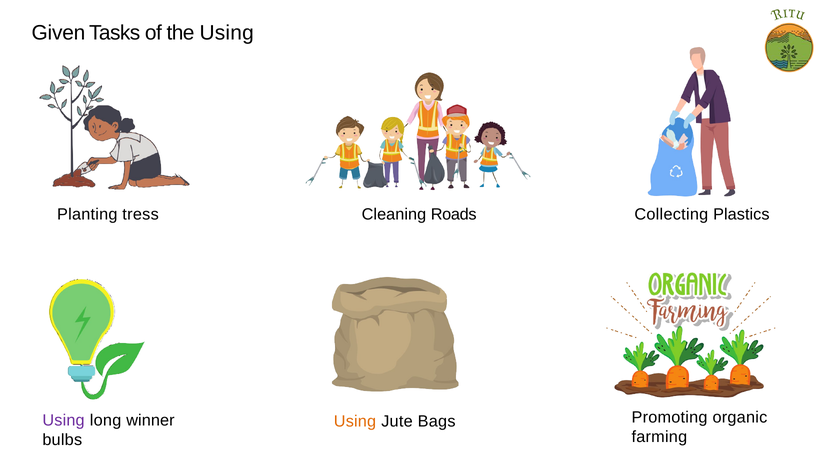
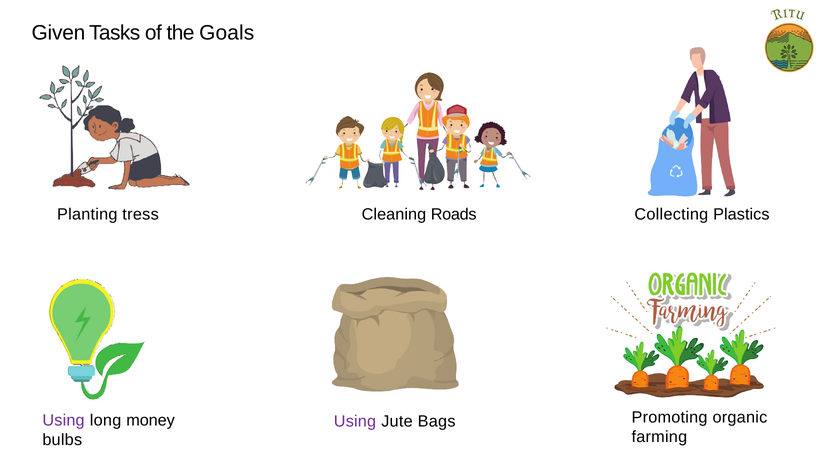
the Using: Using -> Goals (227, 33)
winner: winner -> money (151, 421)
Using colour: orange -> purple (355, 422)
